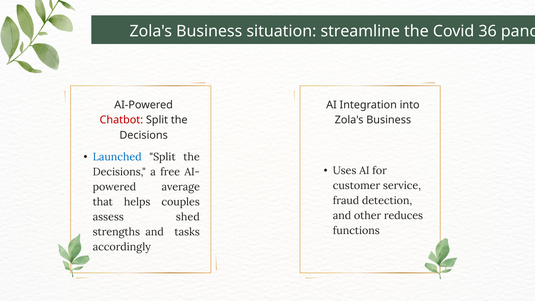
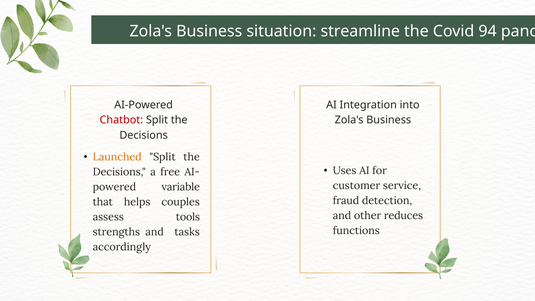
36: 36 -> 94 (488, 31)
Launched colour: blue -> orange (117, 157)
average: average -> variable (181, 187)
shed: shed -> tools (188, 217)
